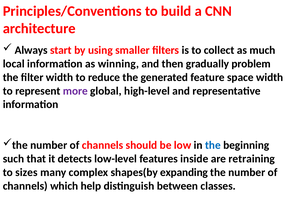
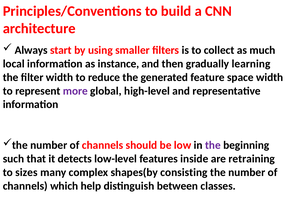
winning: winning -> instance (118, 64)
problem: problem -> learning (251, 64)
the colour: blue -> purple (213, 145)
expanding: expanding -> consisting (184, 172)
